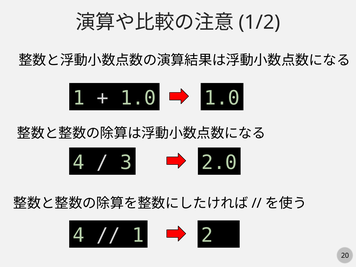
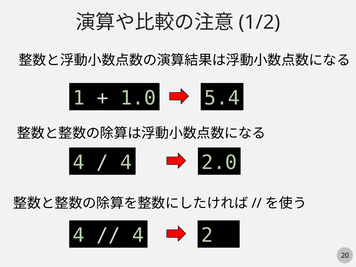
1.0 1.0: 1.0 -> 5.4 (222, 98)
3: 3 -> 4 (126, 163)
1: 1 -> 4 (138, 235)
